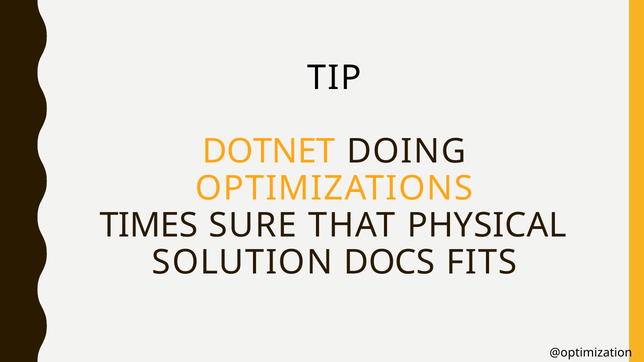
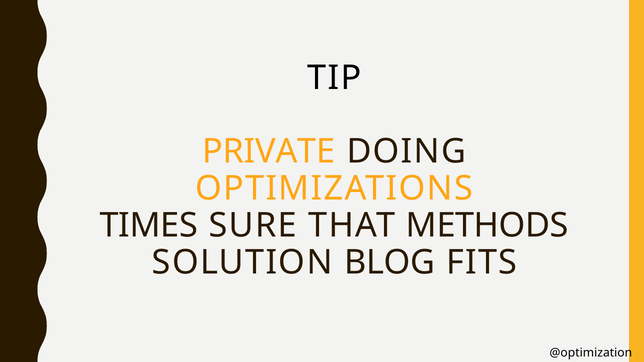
DOTNET: DOTNET -> PRIVATE (269, 152)
PHYSICAL: PHYSICAL -> METHODS (487, 226)
DOCS: DOCS -> BLOG (390, 263)
